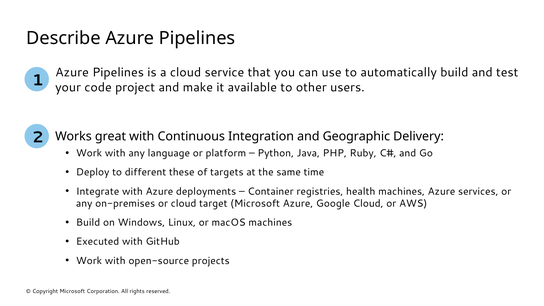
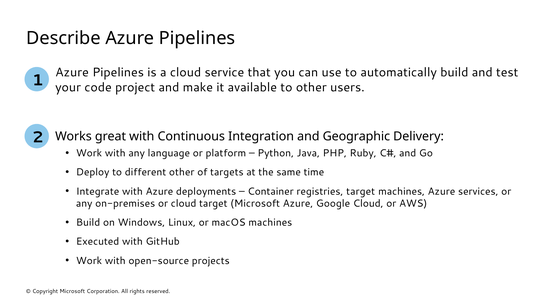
different these: these -> other (182, 172)
registries health: health -> target (361, 191)
